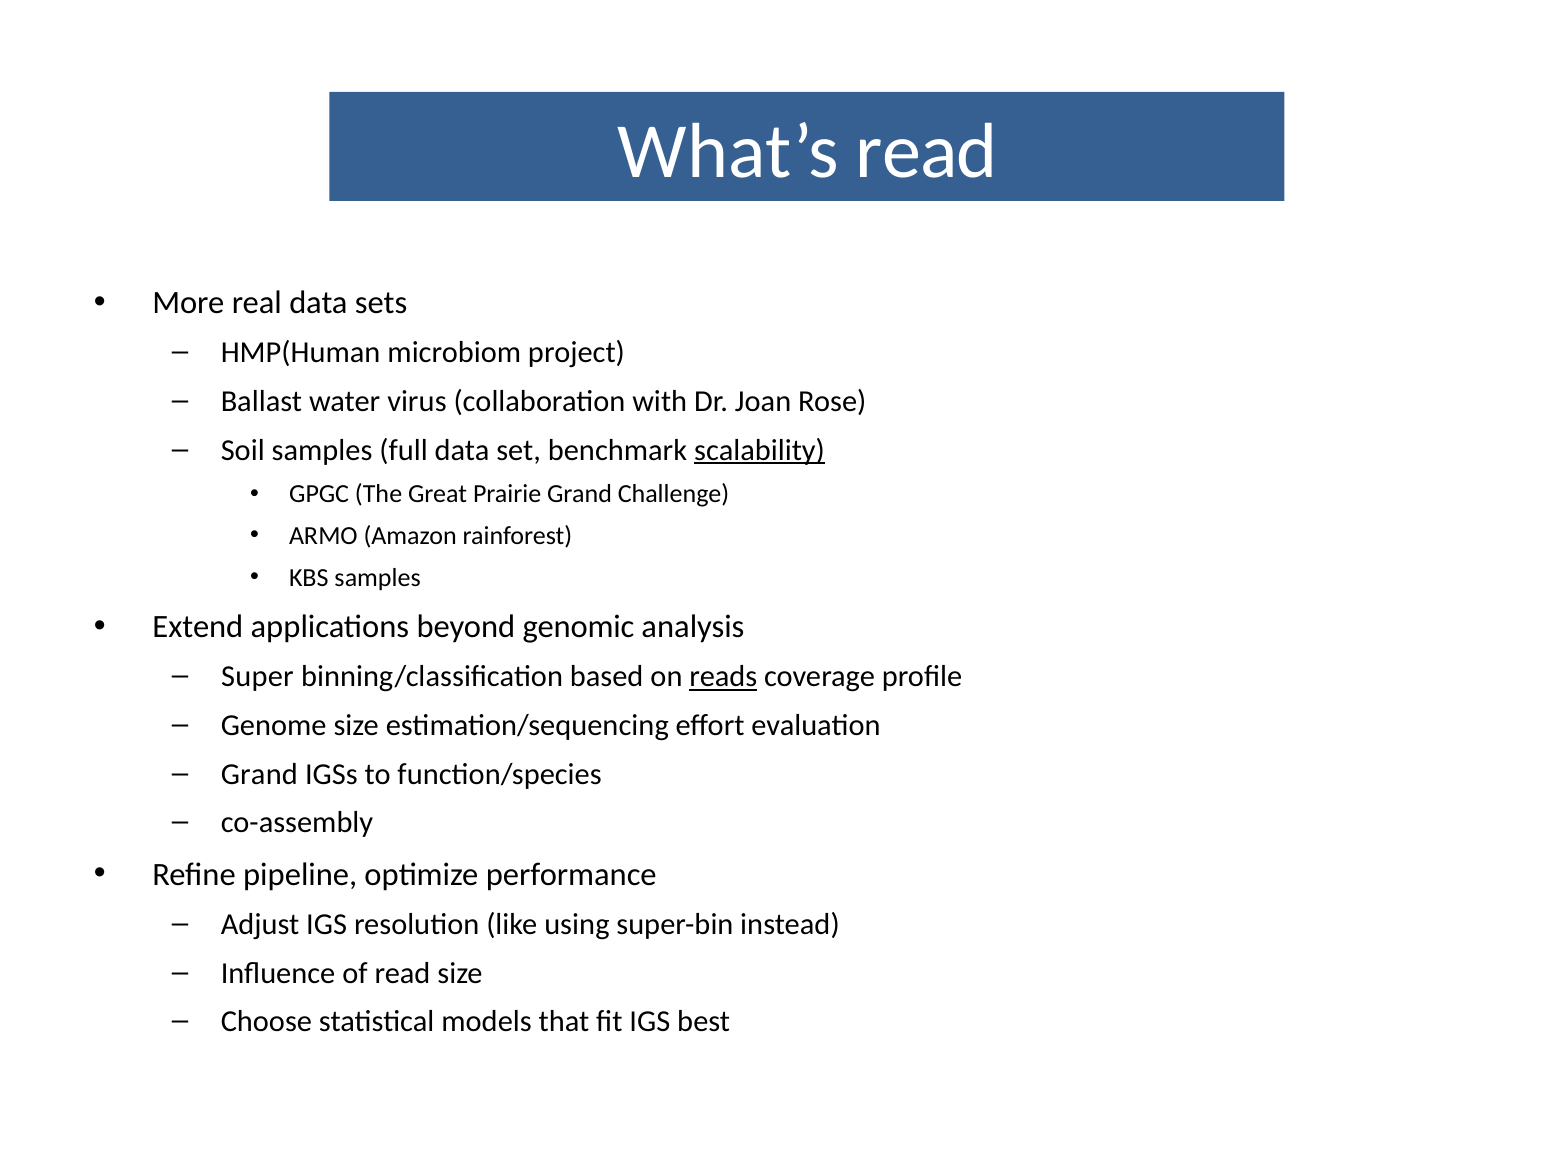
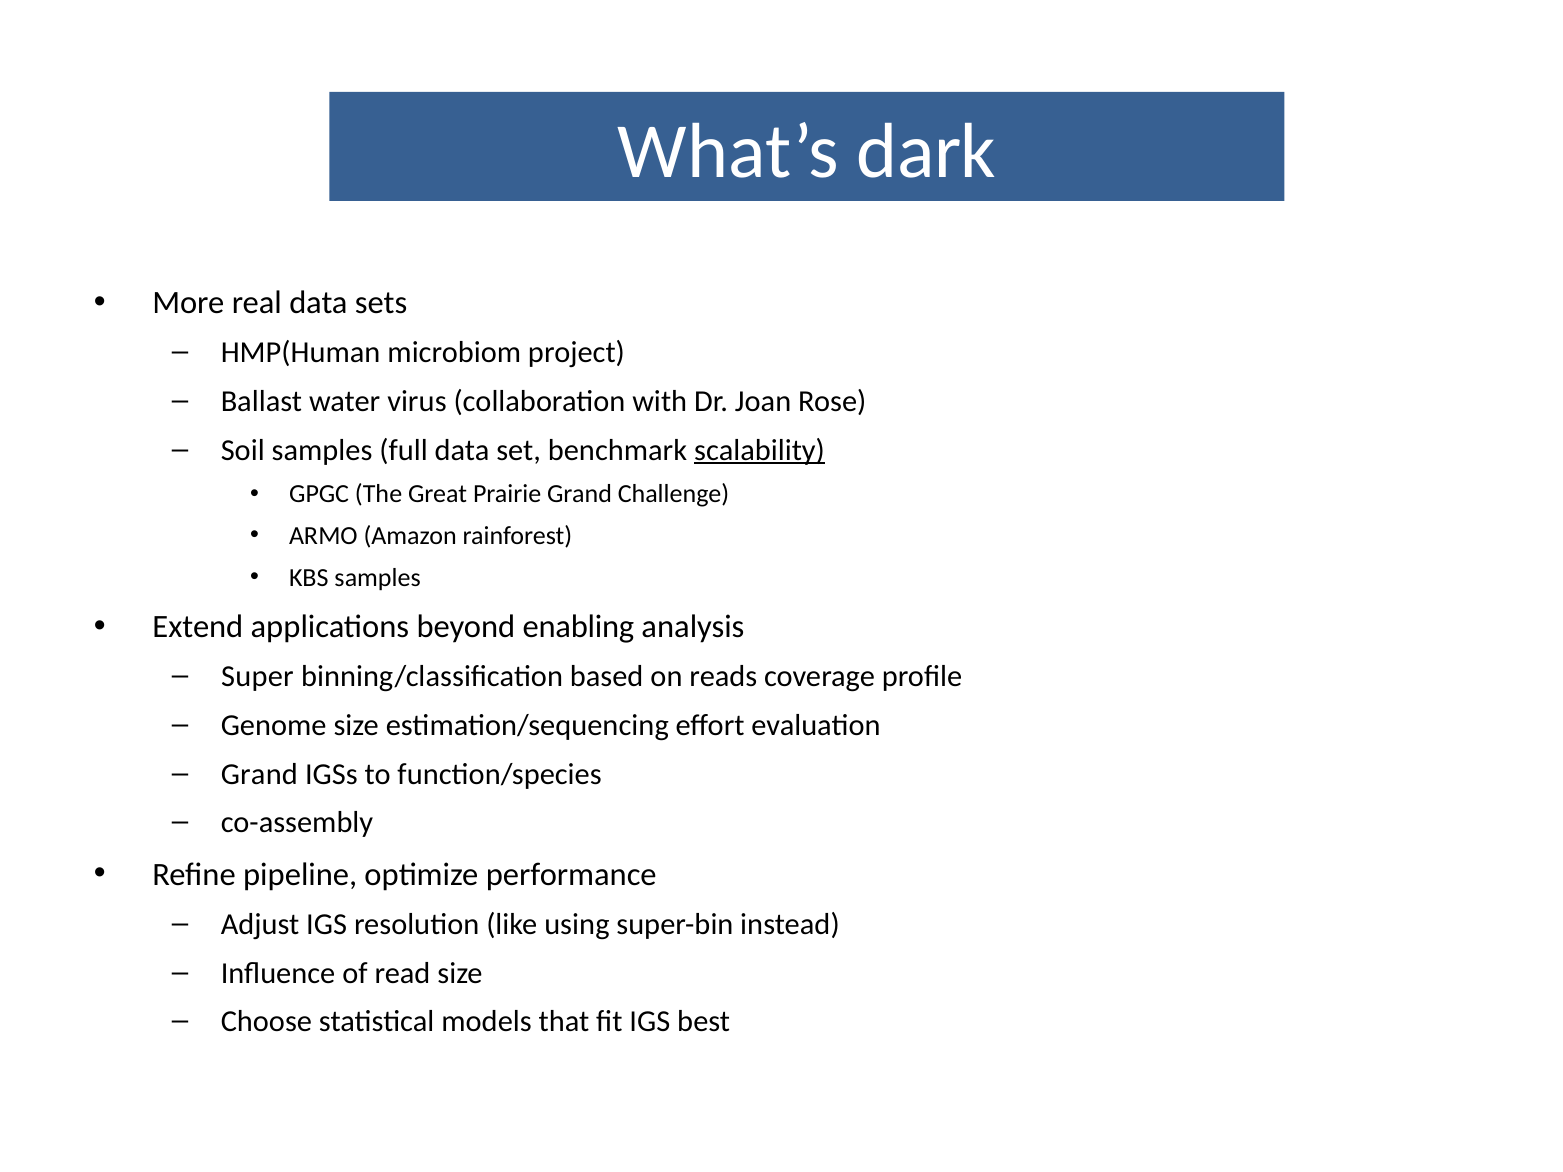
What’s read: read -> dark (927, 152)
genomic: genomic -> enabling (578, 627)
reads underline: present -> none (723, 677)
